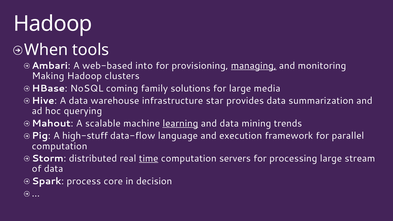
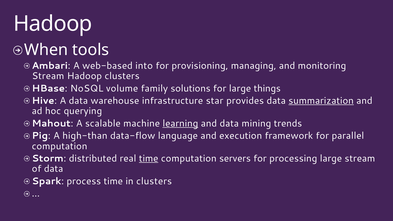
managing underline: present -> none (254, 66)
Making: Making -> Stream (48, 76)
coming: coming -> volume (122, 88)
media: media -> things (267, 88)
summarization underline: none -> present (321, 101)
high-stuff: high-stuff -> high-than (85, 136)
process core: core -> time (113, 181)
in decision: decision -> clusters (154, 181)
